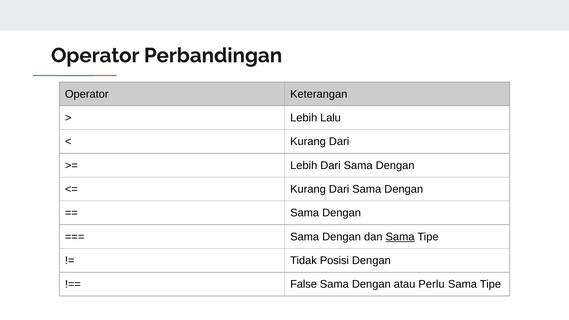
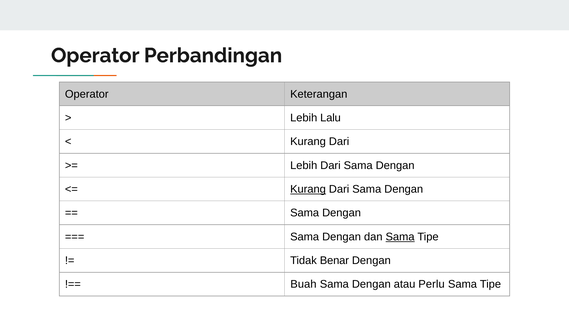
Kurang underline: none -> present (308, 189)
Posisi: Posisi -> Benar (334, 261)
False: False -> Buah (303, 284)
